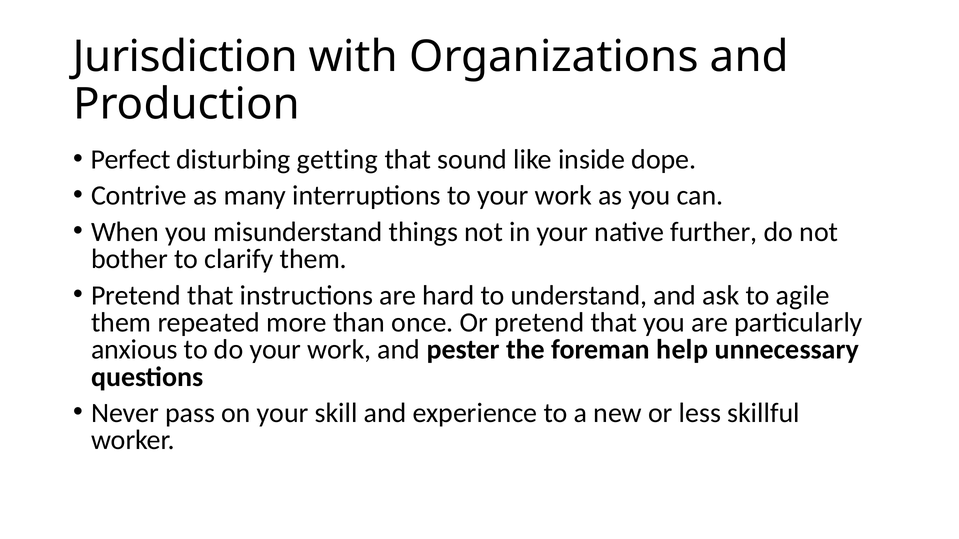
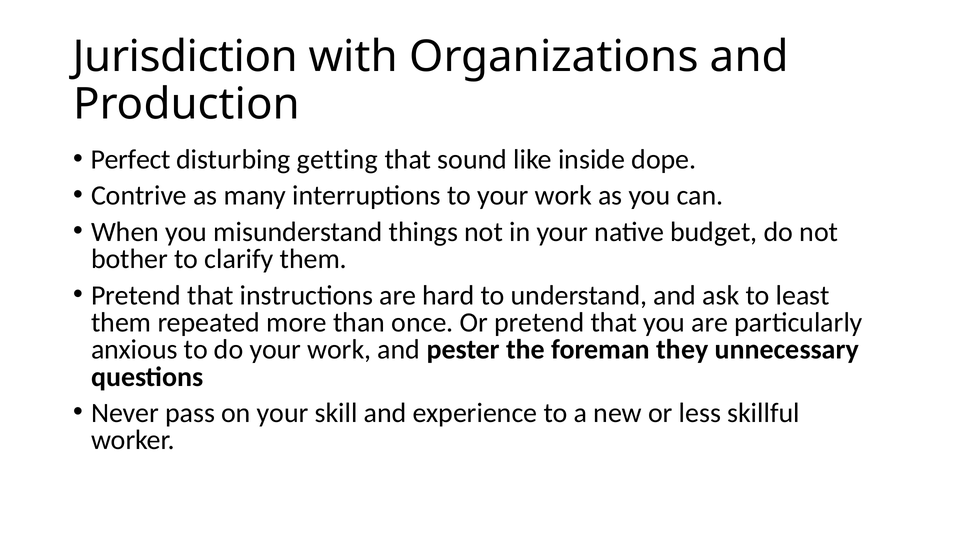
further: further -> budget (714, 232)
agile: agile -> least (803, 296)
help: help -> they (682, 350)
